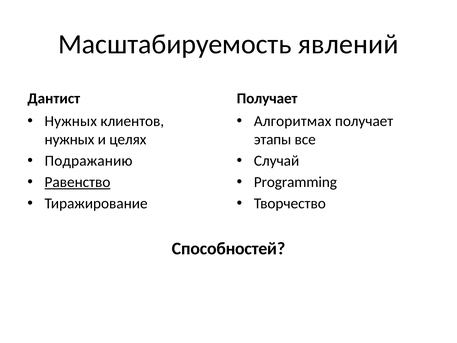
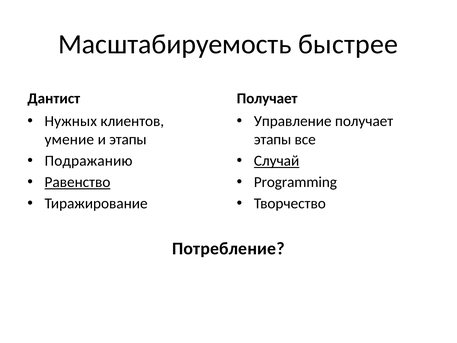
явлений: явлений -> быстрее (348, 44)
Алгоритмах: Алгоритмах -> Управление (293, 121)
нужных: нужных -> умение (69, 139)
и целях: целях -> этапы (128, 139)
Случай underline: none -> present (277, 161)
Способностей: Способностей -> Потребление (228, 248)
